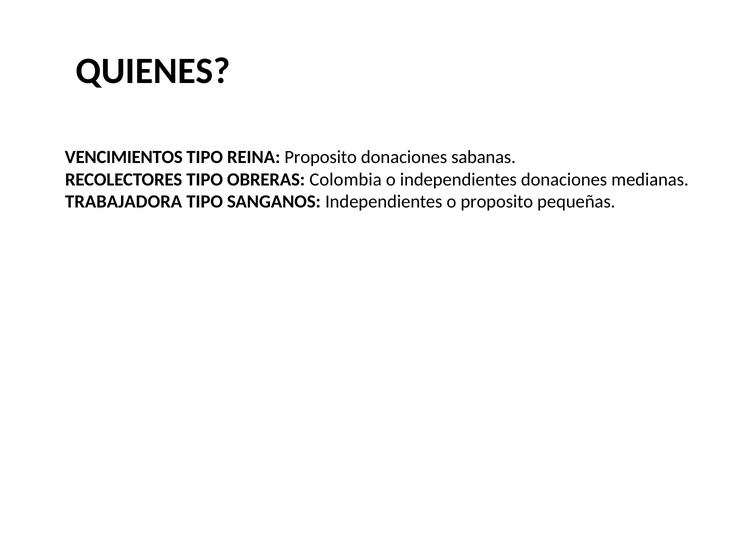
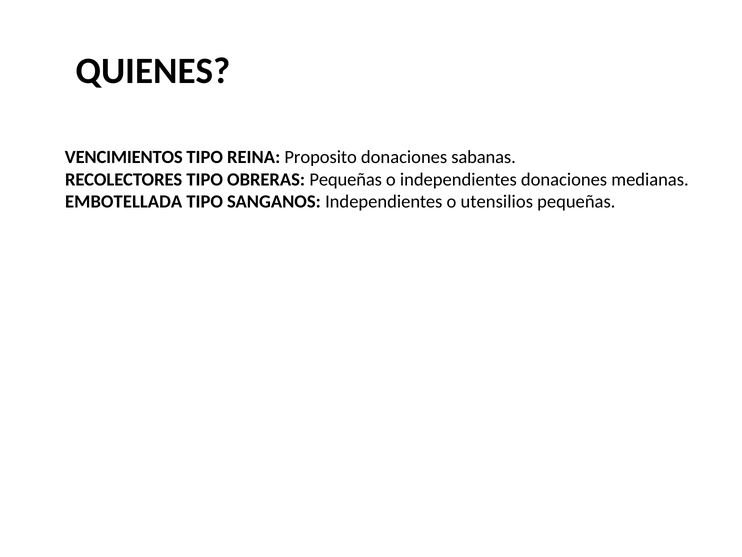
OBRERAS Colombia: Colombia -> Pequeñas (346, 179)
TRABAJADORA: TRABAJADORA -> EMBOTELLADA (124, 202)
o proposito: proposito -> utensilios (497, 202)
